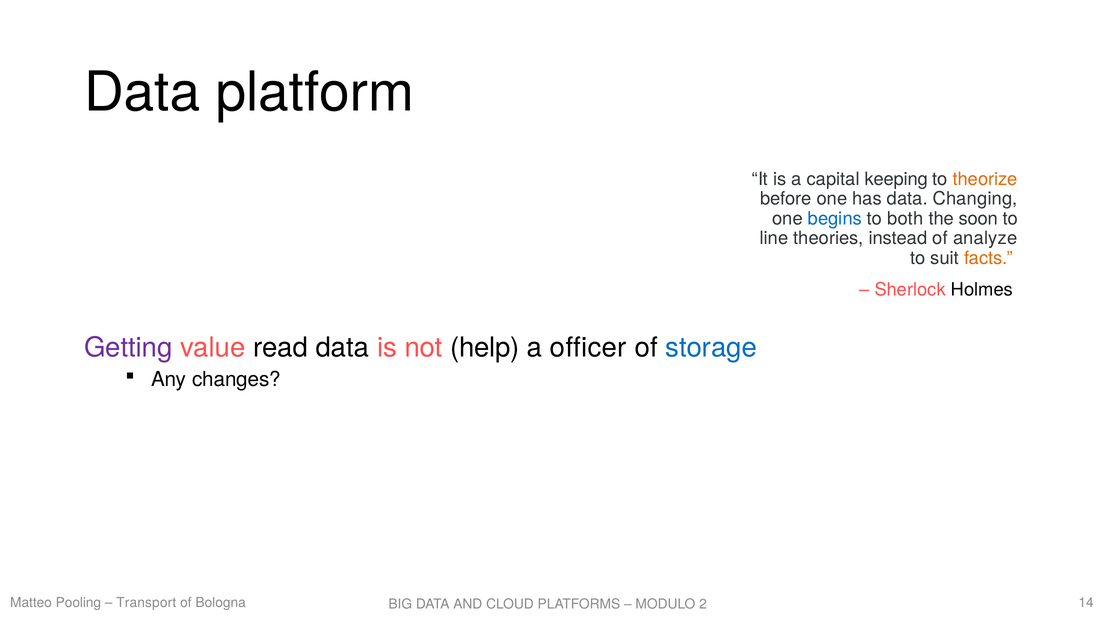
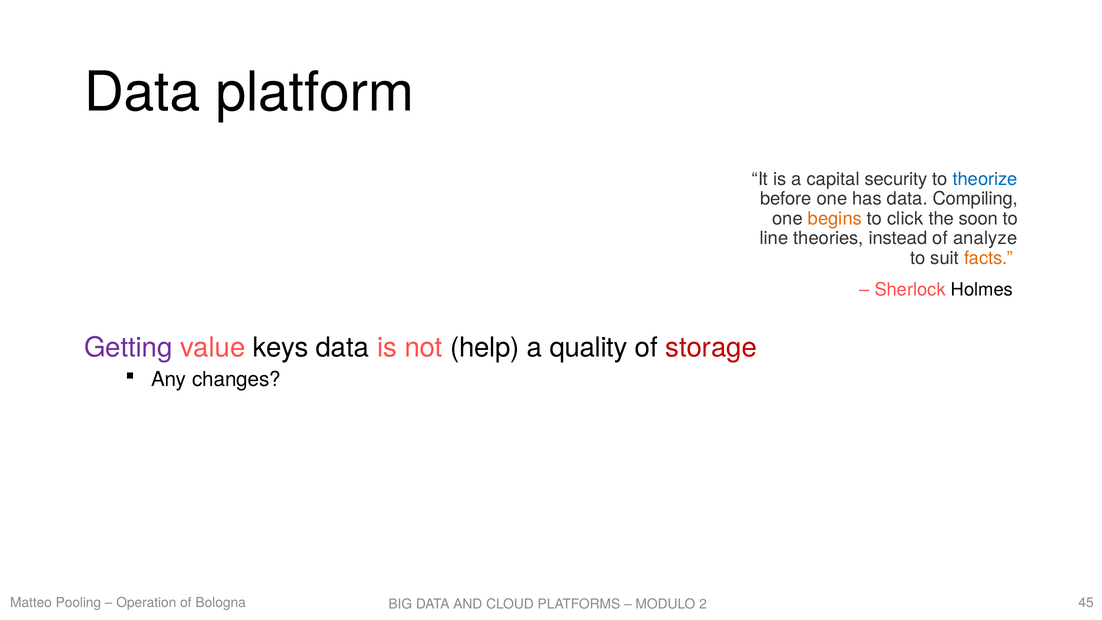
keeping: keeping -> security (896, 179)
theorize colour: orange -> blue (985, 179)
Changing: Changing -> Compiling (975, 199)
begins colour: blue -> orange (835, 219)
both: both -> click (905, 219)
read: read -> keys (281, 347)
officer: officer -> quality (589, 347)
storage colour: blue -> red (711, 347)
Transport: Transport -> Operation (146, 603)
14: 14 -> 45 (1086, 603)
